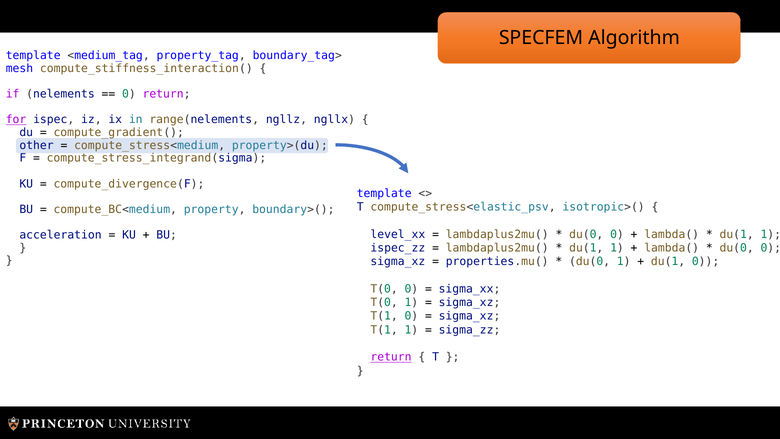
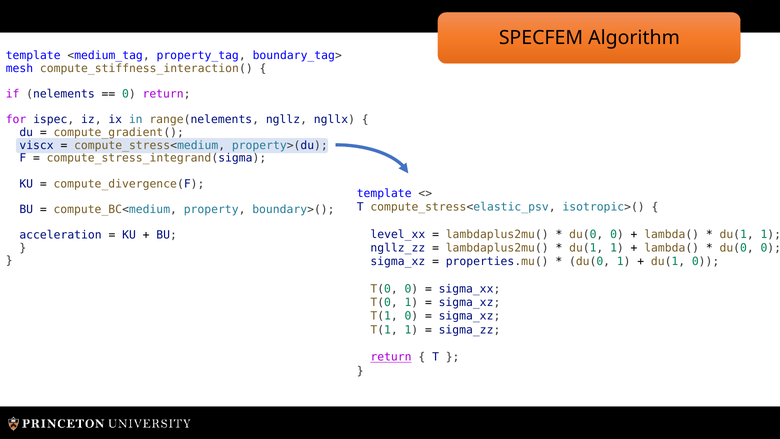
for underline: present -> none (16, 120)
other: other -> viscx (37, 145)
ispec_zz: ispec_zz -> ngllz_zz (398, 248)
